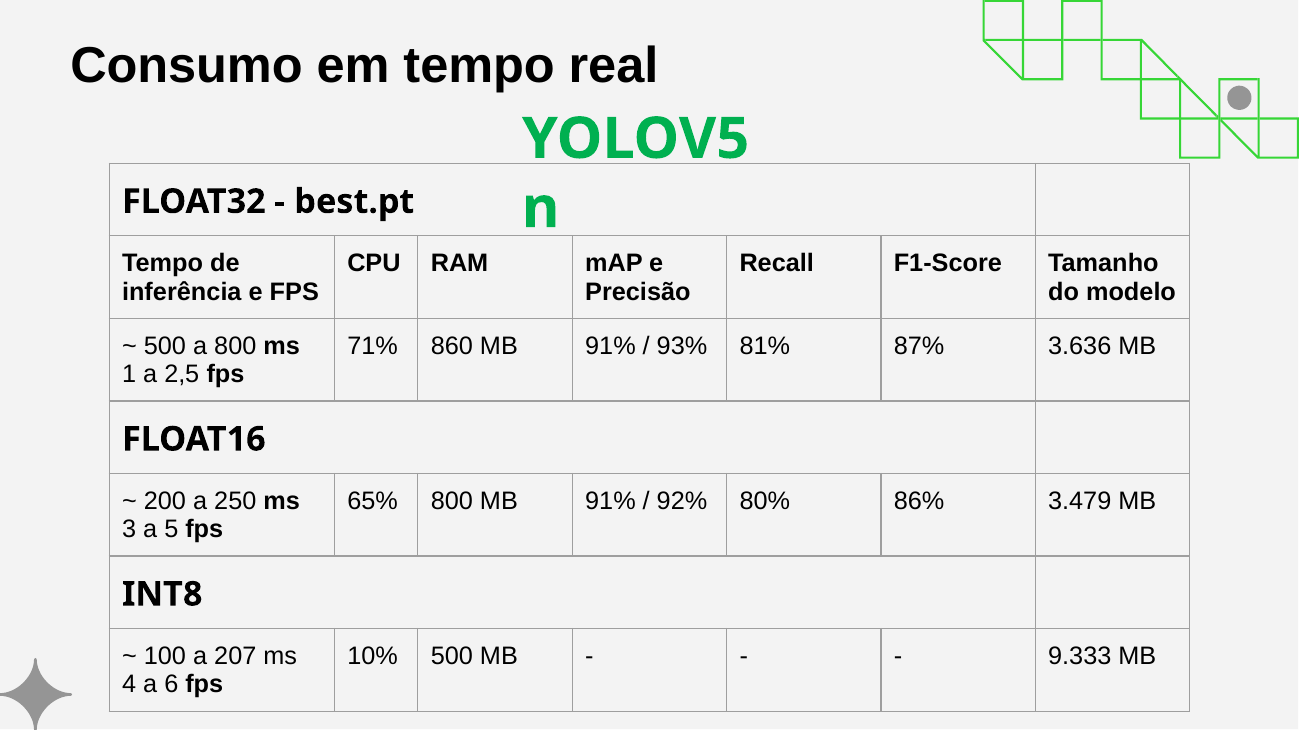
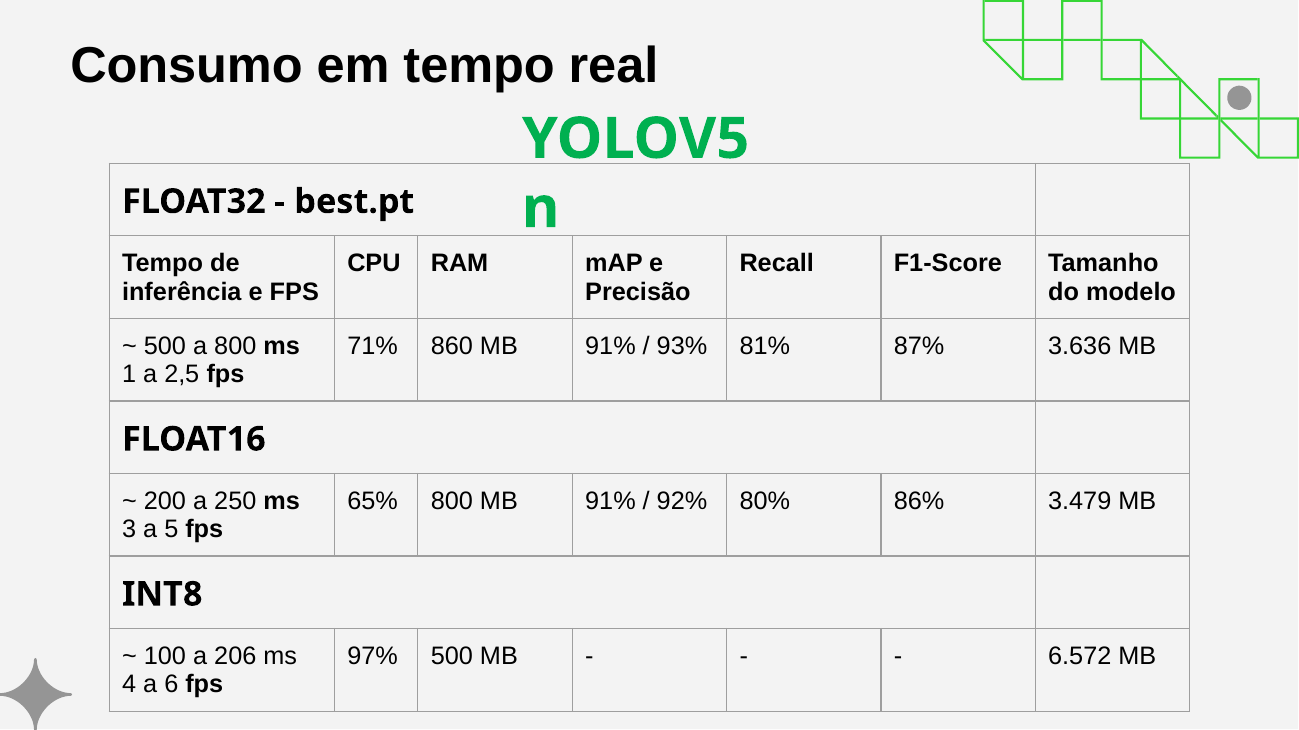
207: 207 -> 206 (235, 657)
10%: 10% -> 97% (373, 657)
9.333: 9.333 -> 6.572 (1080, 657)
